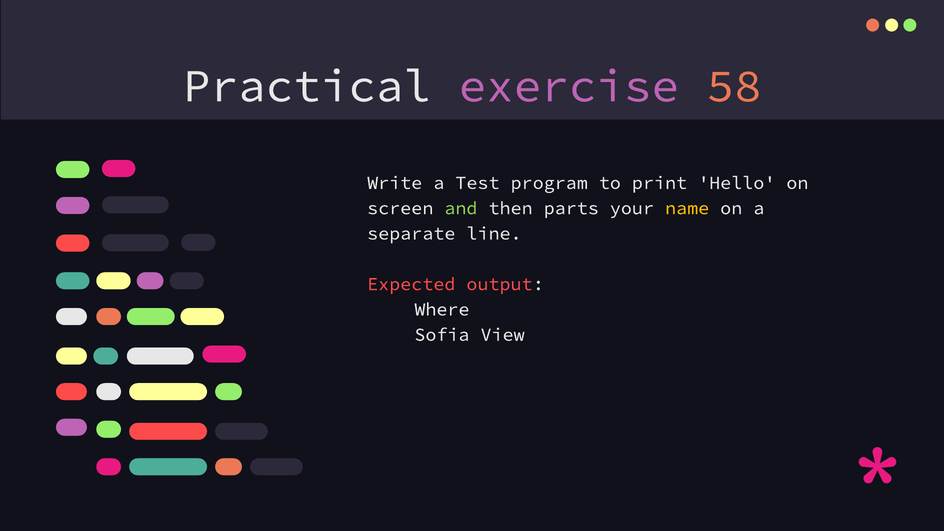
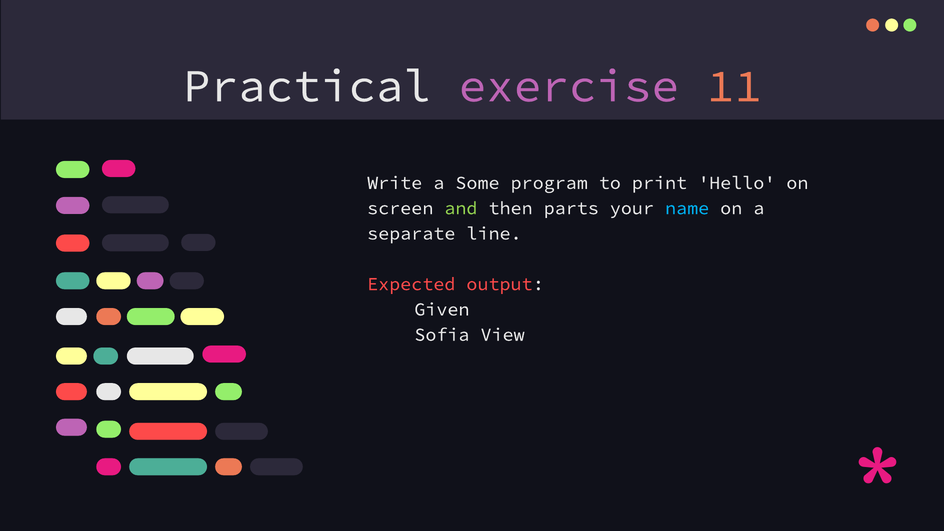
58: 58 -> 11 (734, 86)
Test: Test -> Some (477, 183)
name colour: yellow -> light blue (687, 208)
Where: Where -> Given (442, 309)
